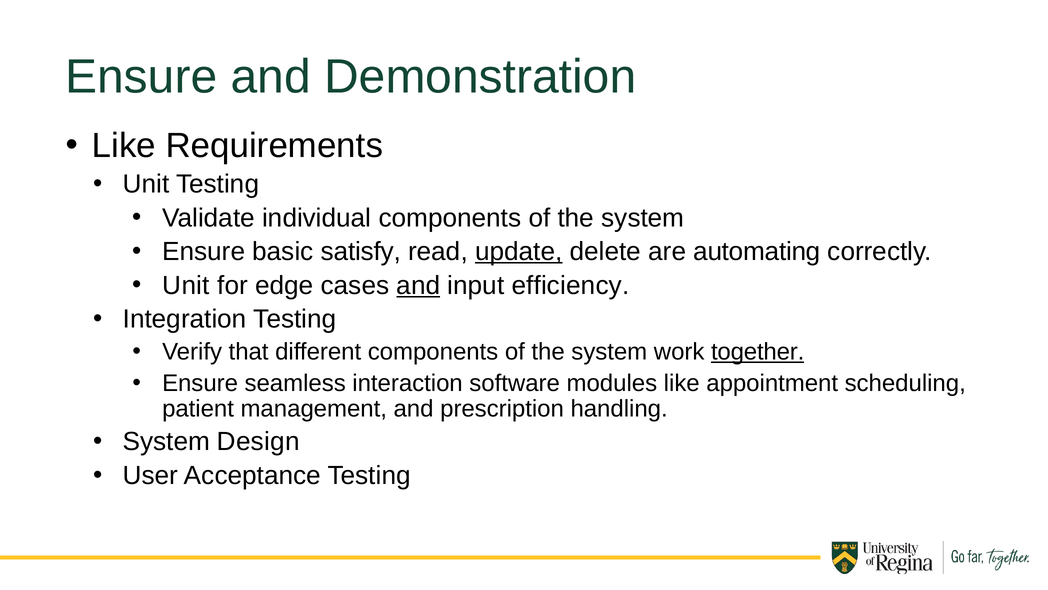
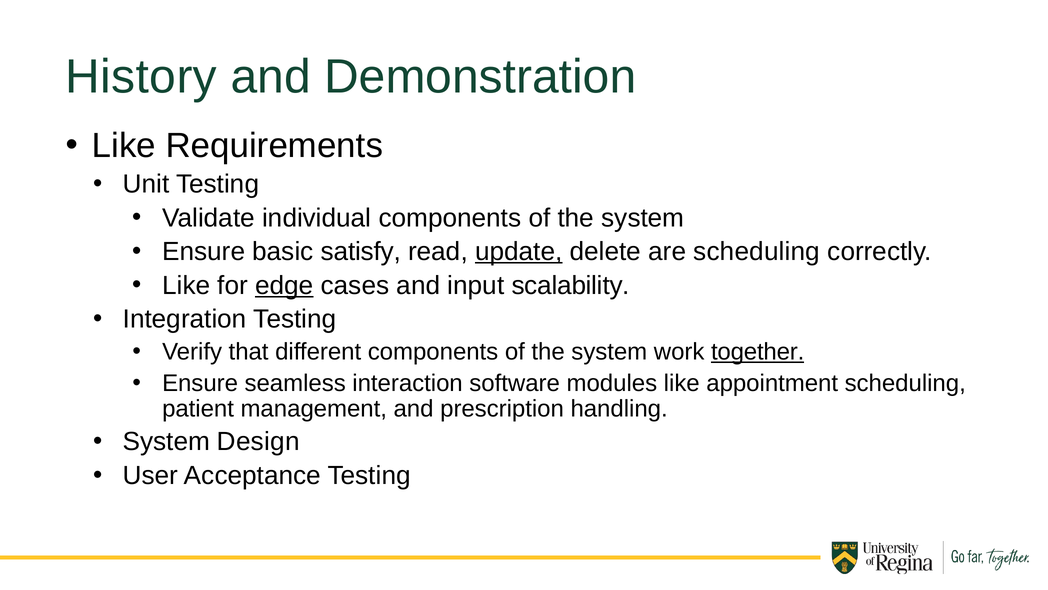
Ensure: Ensure -> History (141, 77)
are automating: automating -> scheduling (757, 251)
Unit: Unit -> Like (186, 285)
edge underline: none -> present (284, 285)
and underline: present -> none (418, 285)
efficiency: efficiency -> scalability (571, 285)
